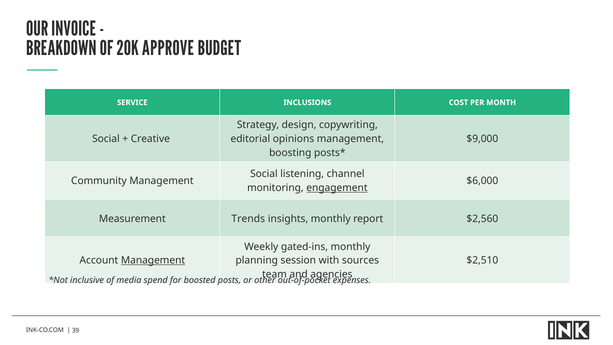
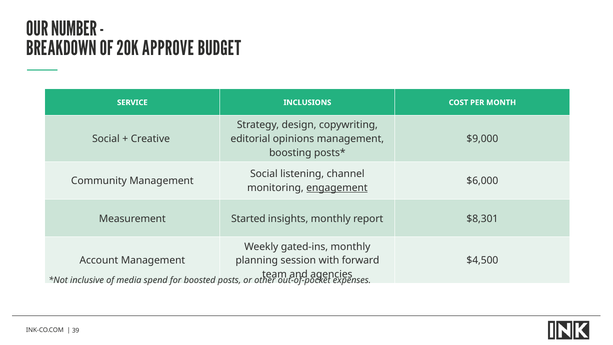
INVOICE: INVOICE -> NUMBER (74, 29)
Trends: Trends -> Started (248, 219)
$2,560: $2,560 -> $8,301 (482, 219)
Management underline: present -> none (153, 260)
sources: sources -> forward (361, 260)
$2,510: $2,510 -> $4,500 (482, 260)
